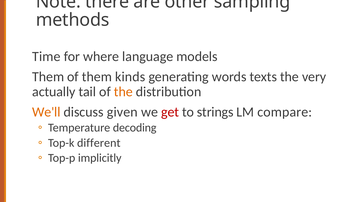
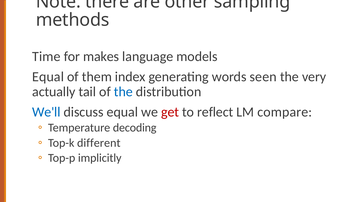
where: where -> makes (101, 56)
Them: Them -> Equal (48, 76)
kinds: kinds -> index (130, 76)
texts: texts -> seen (263, 76)
the colour: orange -> blue (123, 92)
We'll colour: orange -> blue (46, 112)
discuss given: given -> equal (122, 112)
strings: strings -> reflect (215, 112)
